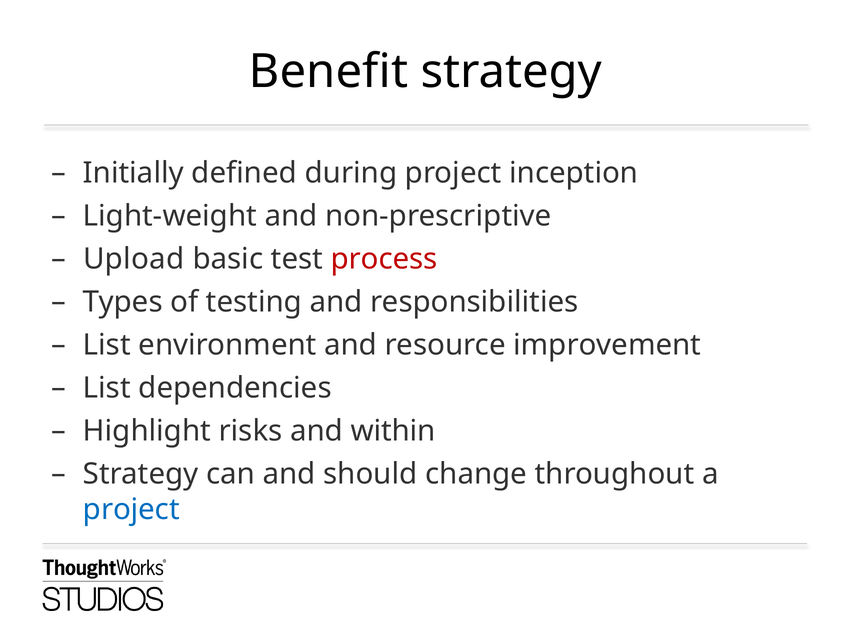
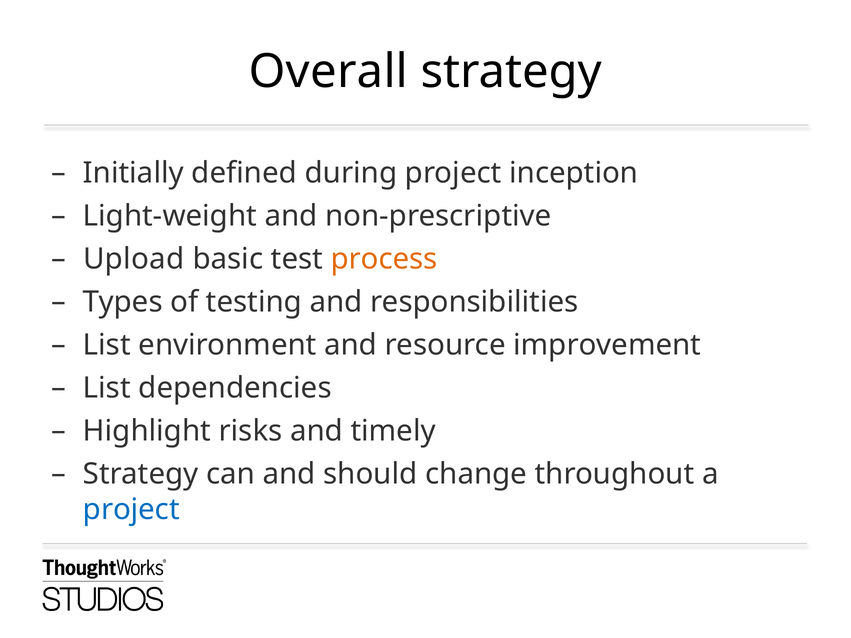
Benefit: Benefit -> Overall (328, 72)
process colour: red -> orange (384, 259)
within: within -> timely (393, 431)
